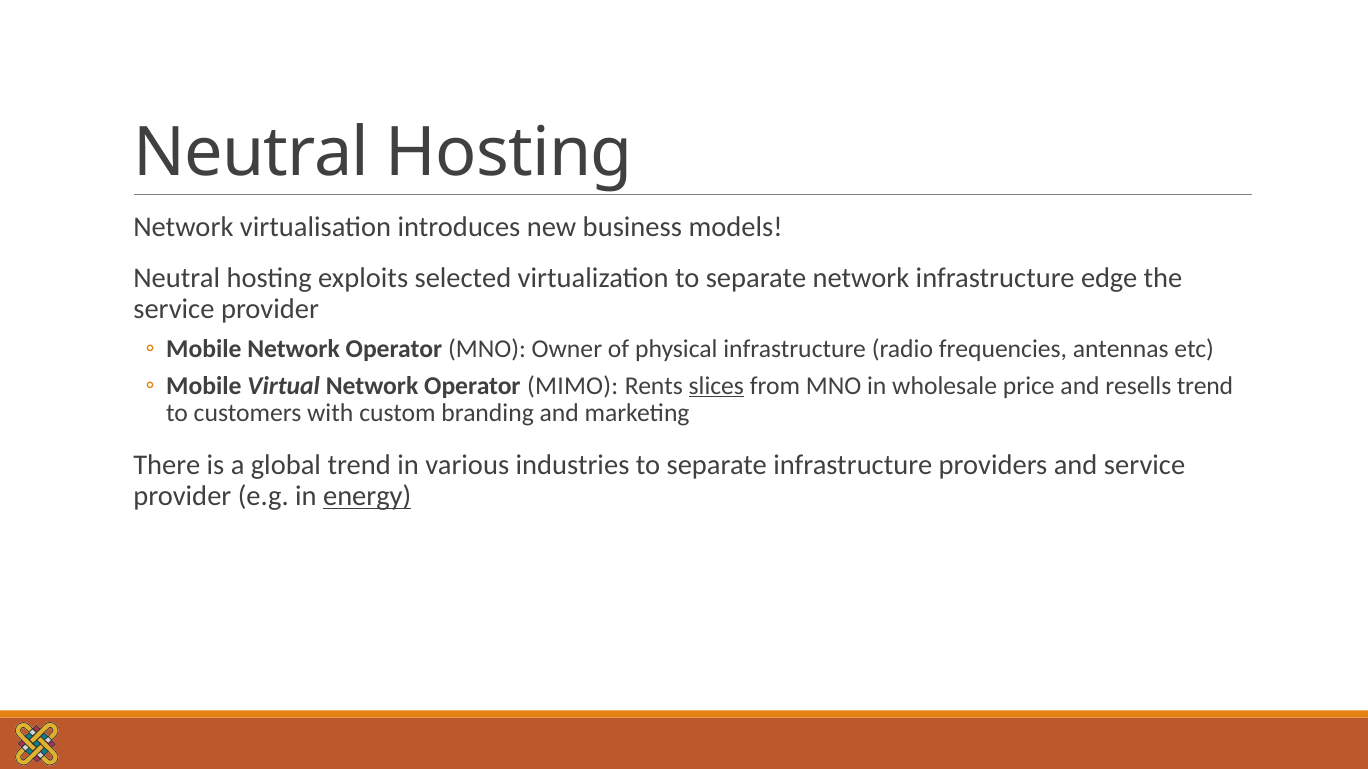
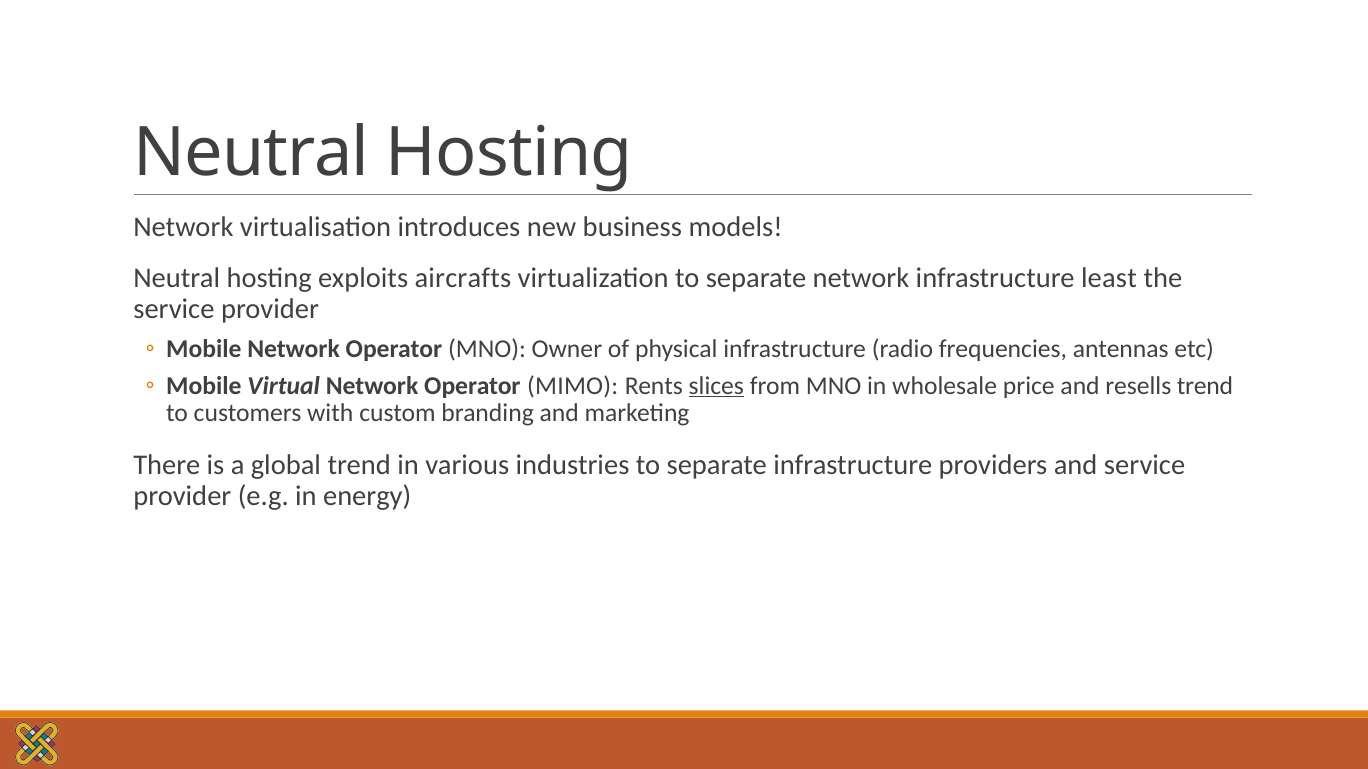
selected: selected -> aircrafts (463, 278)
edge: edge -> least (1109, 278)
energy underline: present -> none (367, 496)
